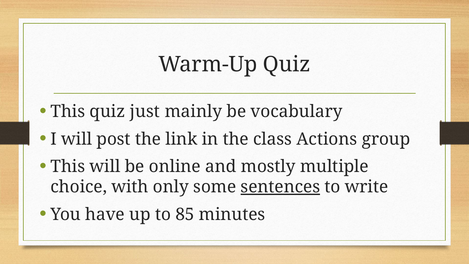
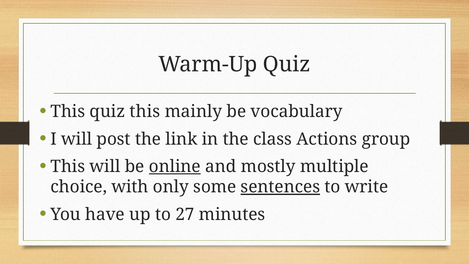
quiz just: just -> this (145, 112)
online underline: none -> present (175, 166)
85: 85 -> 27 (185, 214)
